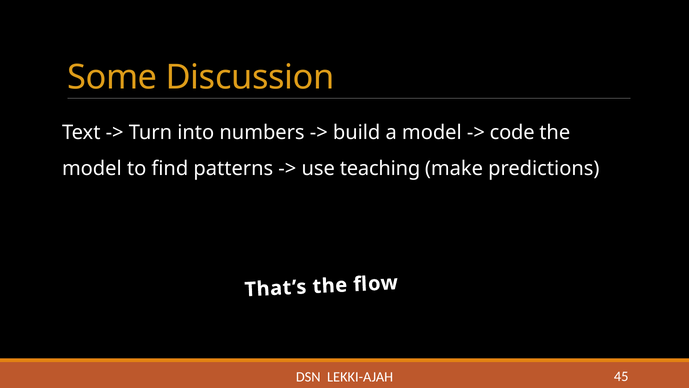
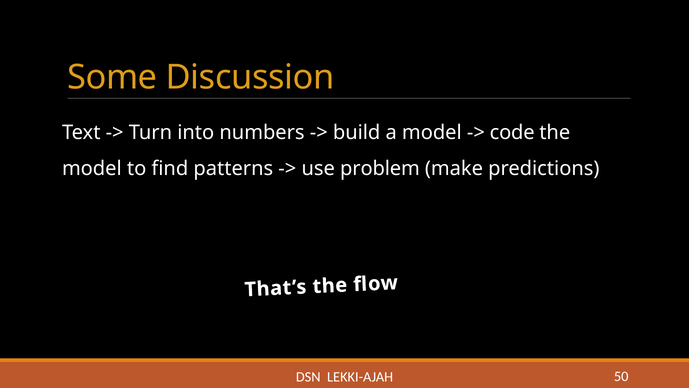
teaching: teaching -> problem (380, 168)
45: 45 -> 50 (621, 376)
